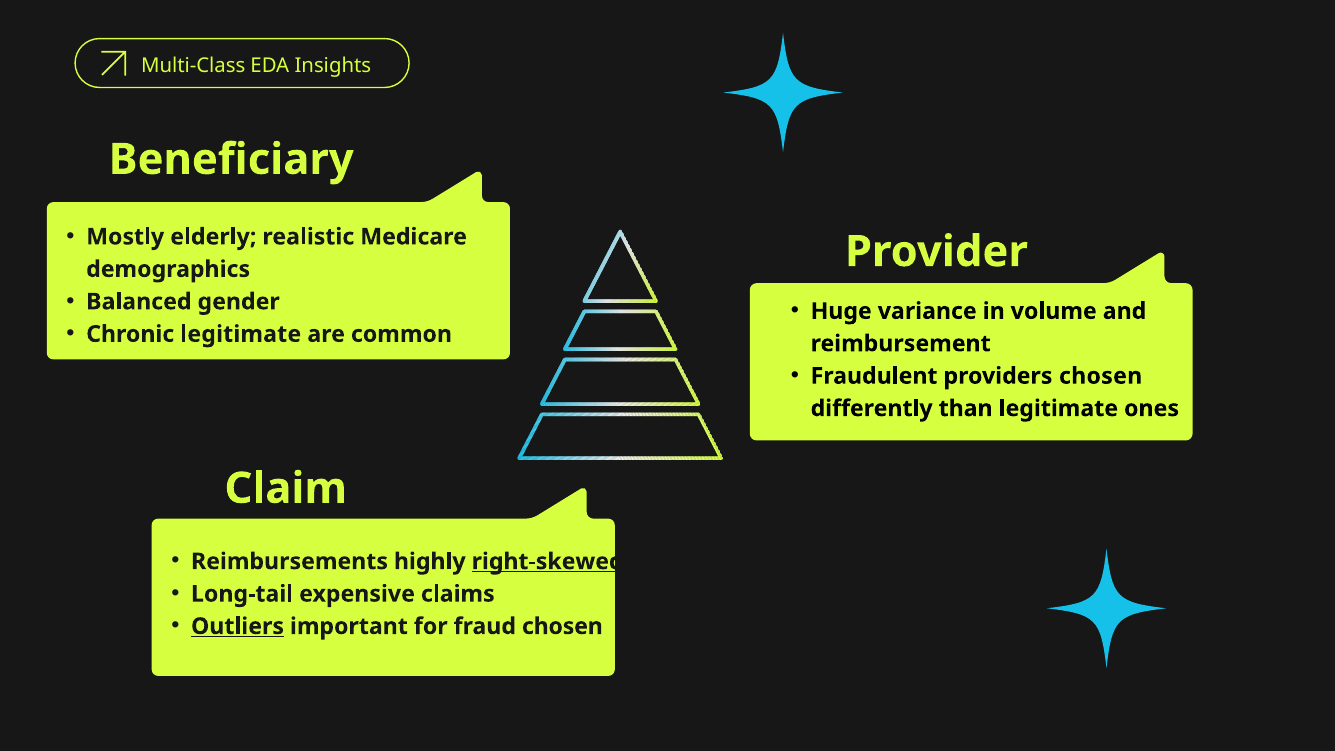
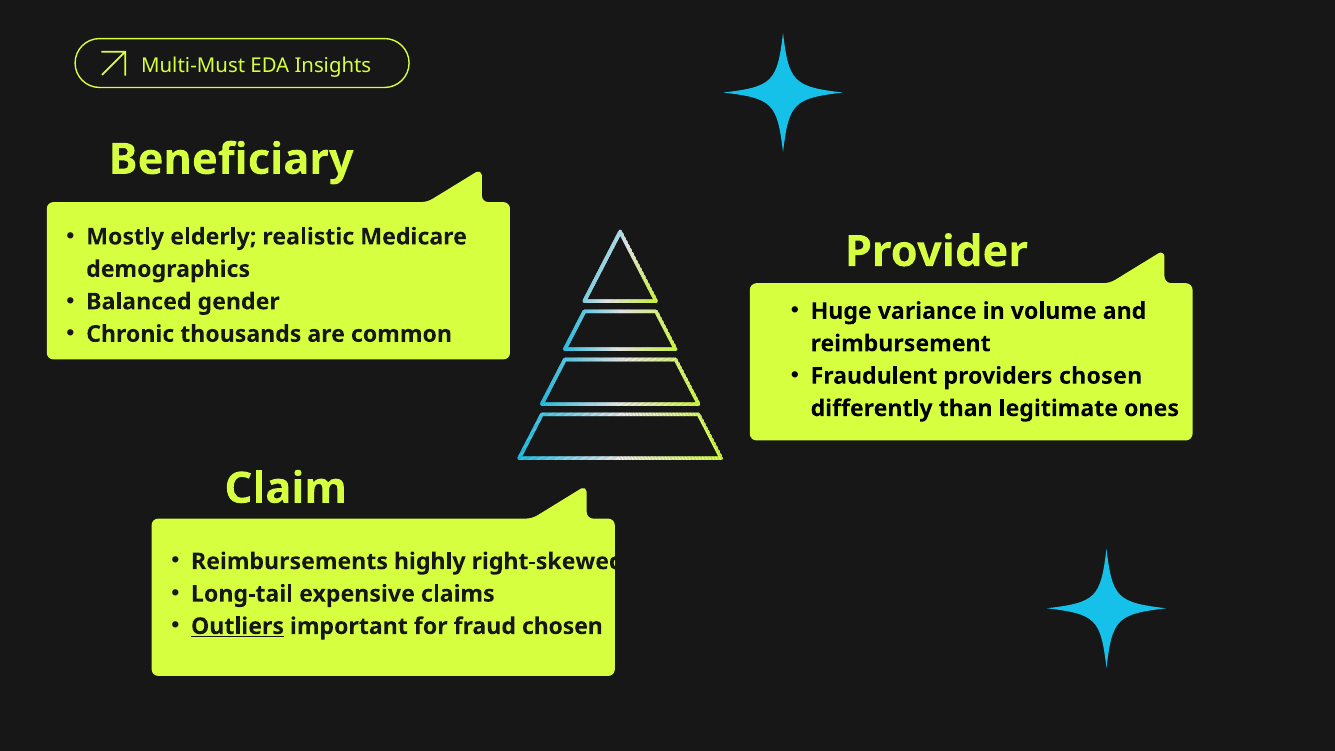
Multi-Class: Multi-Class -> Multi-Must (193, 66)
Chronic legitimate: legitimate -> thousands (241, 334)
right-skewed underline: present -> none (548, 561)
